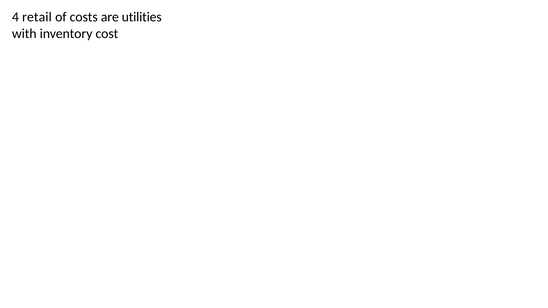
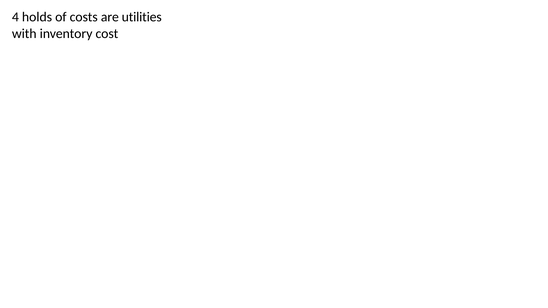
retail: retail -> holds (37, 17)
